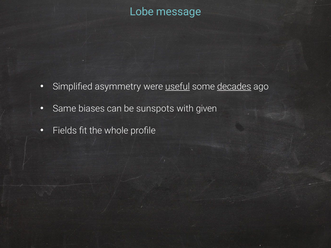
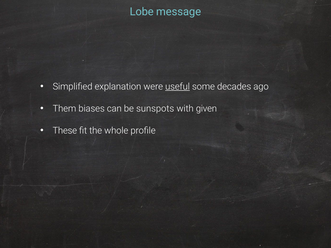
asymmetry: asymmetry -> explanation (118, 87)
decades underline: present -> none (234, 87)
Same: Same -> Them (64, 109)
Fields: Fields -> These (65, 131)
